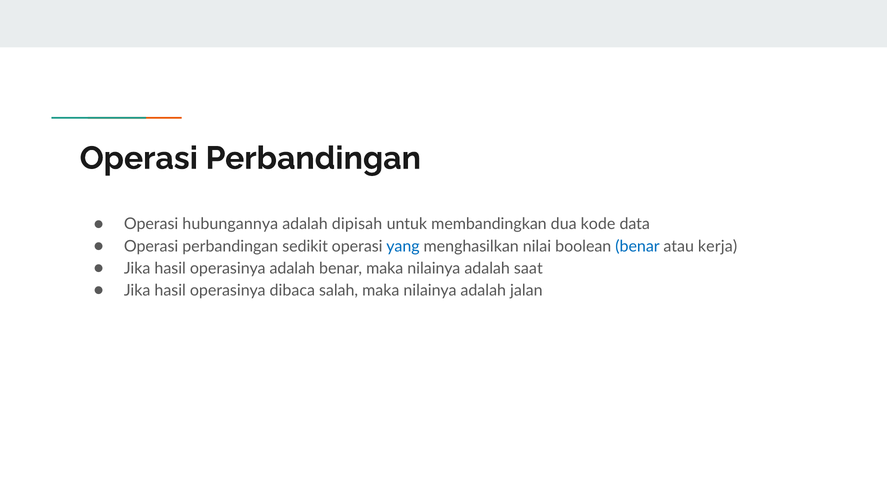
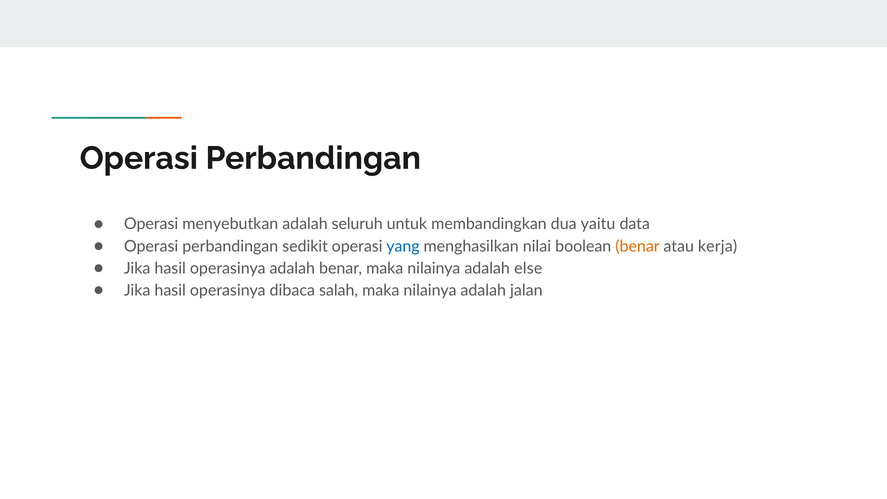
hubungannya: hubungannya -> menyebutkan (230, 224)
dipisah: dipisah -> seluruh (357, 224)
kode: kode -> yaitu (598, 224)
benar colour: blue -> orange (638, 246)
saat: saat -> else (528, 268)
